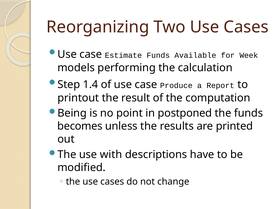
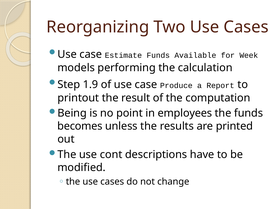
1.4: 1.4 -> 1.9 (91, 84)
postponed: postponed -> employees (185, 113)
with: with -> cont (111, 154)
